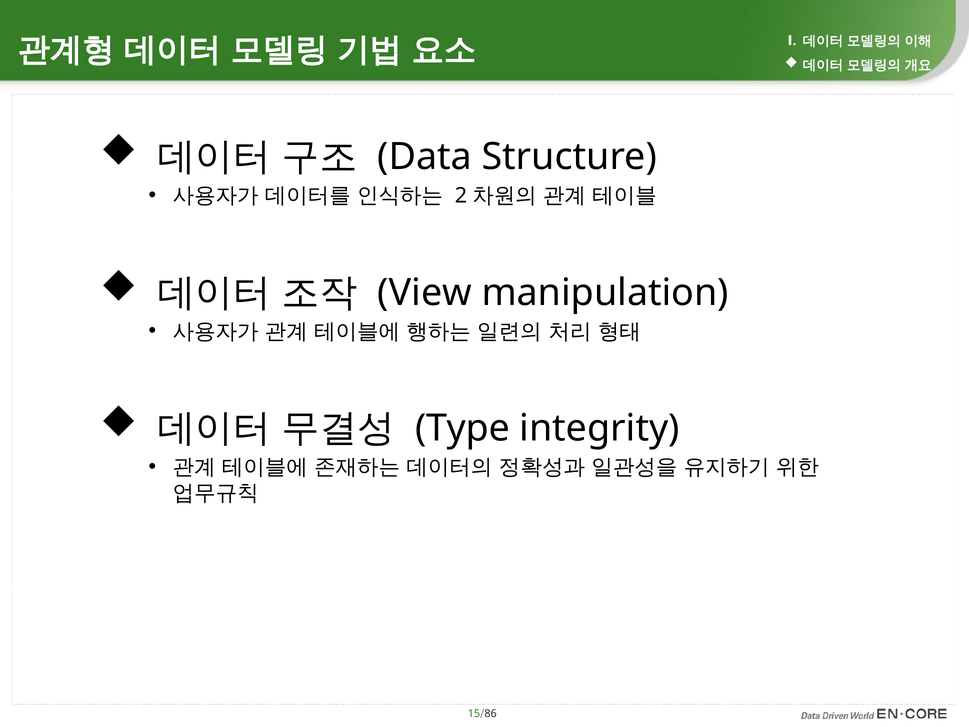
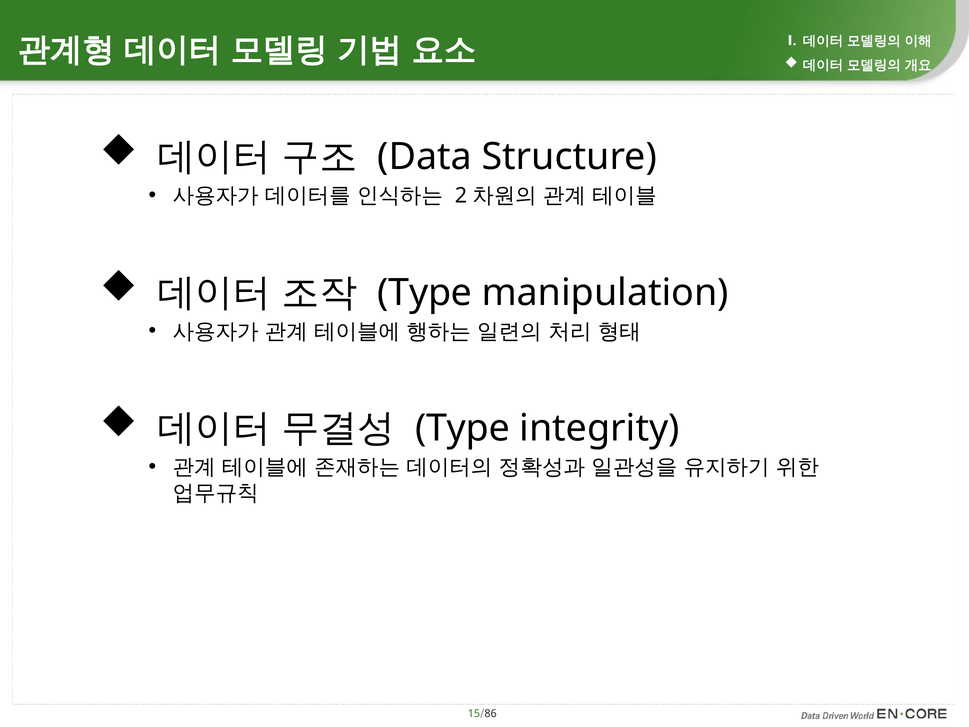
View: View -> Type (425, 293)
